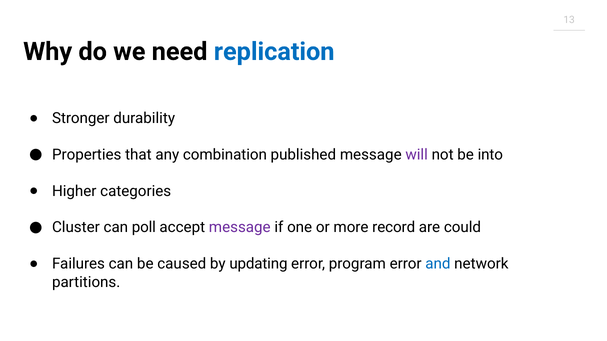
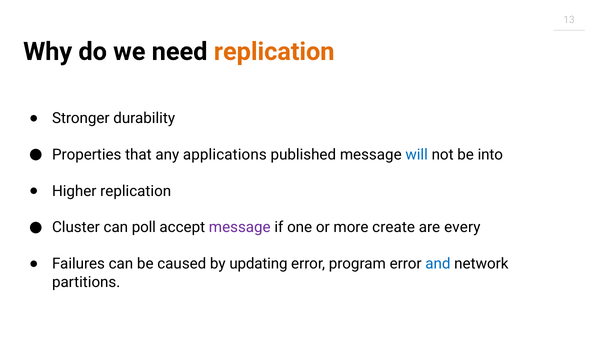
replication colour: blue -> orange (274, 52)
combination: combination -> applications (225, 155)
will colour: purple -> blue (417, 155)
Higher categories: categories -> replication (136, 191)
record: record -> create (394, 228)
could: could -> every (462, 228)
